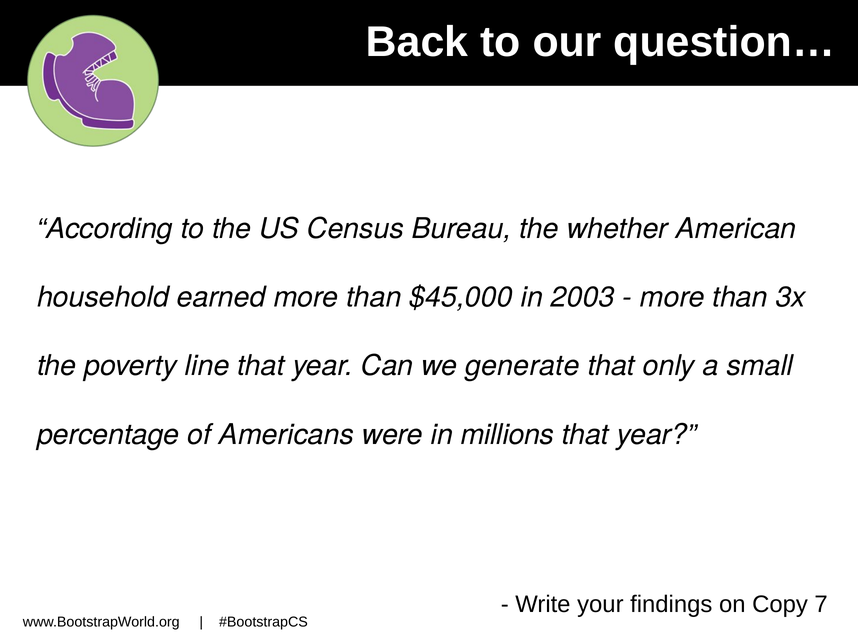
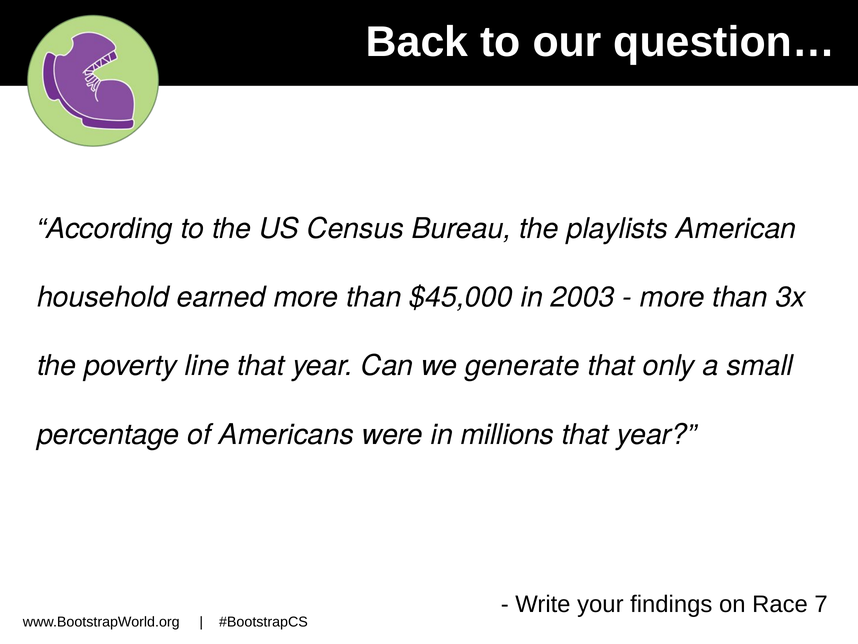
whether: whether -> playlists (617, 228)
Copy: Copy -> Race (780, 604)
